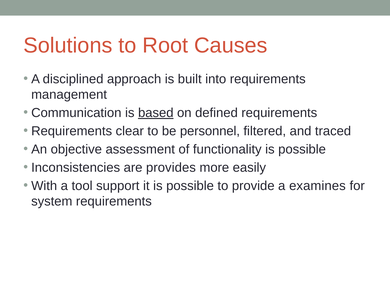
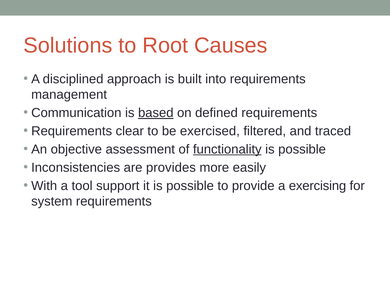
personnel: personnel -> exercised (210, 131)
functionality underline: none -> present (227, 149)
examines: examines -> exercising (318, 185)
